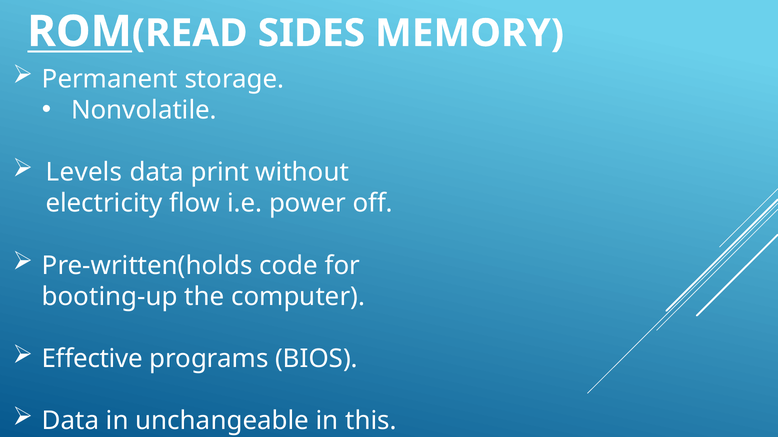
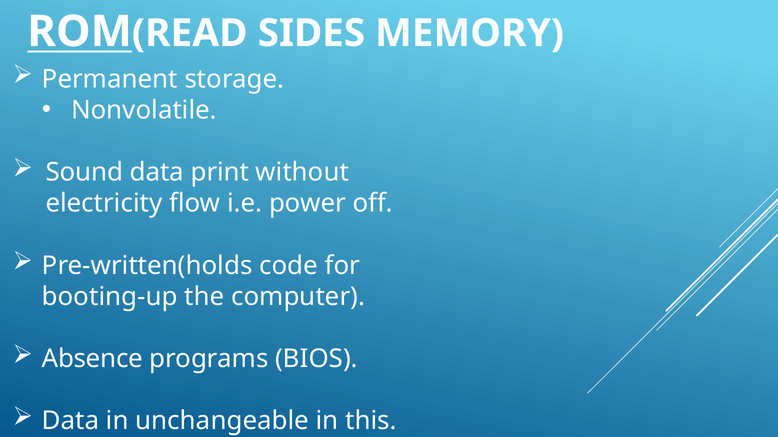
Levels: Levels -> Sound (84, 173)
Effective: Effective -> Absence (92, 359)
